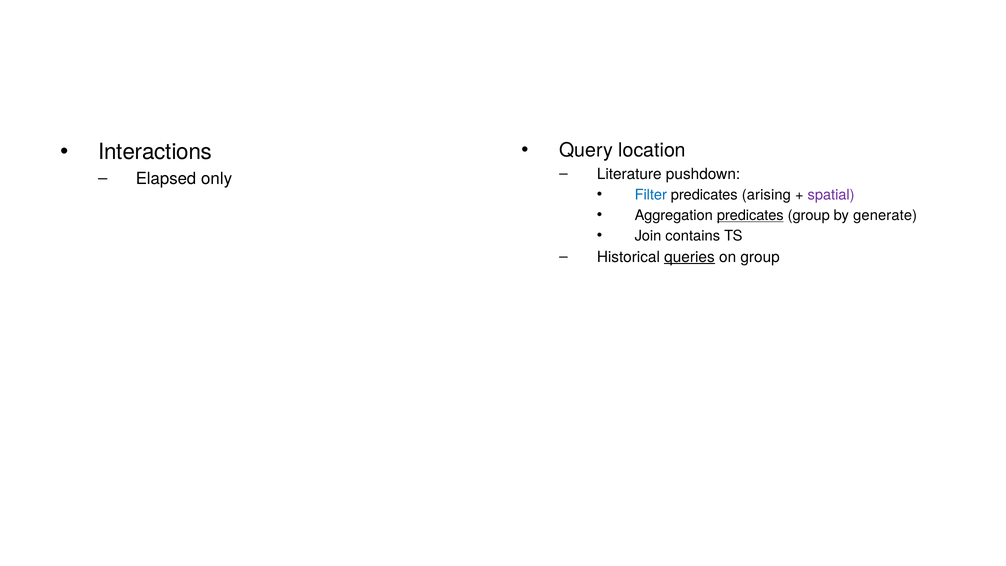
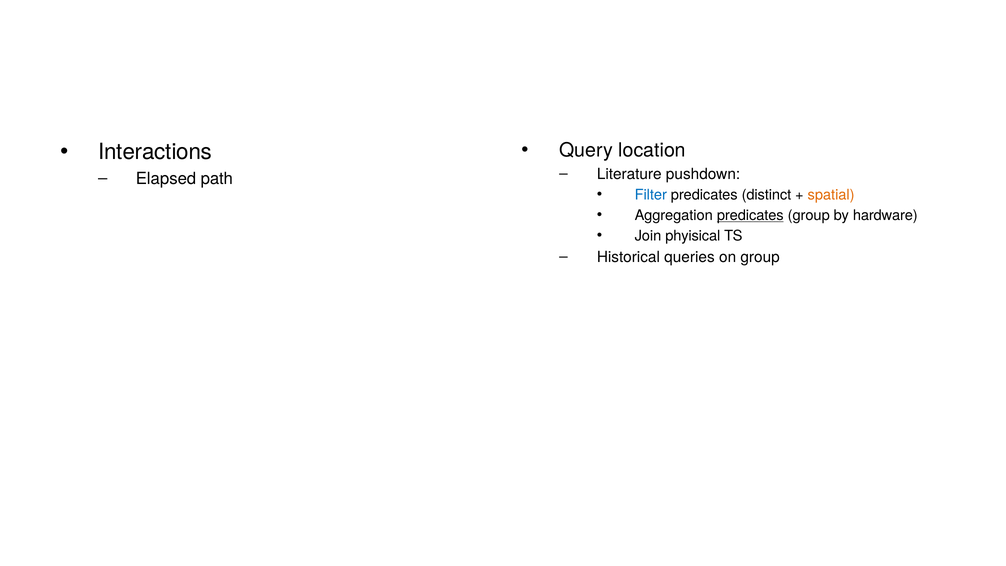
only: only -> path (217, 178)
arising: arising -> distinct (766, 195)
spatial colour: purple -> orange (831, 195)
generate: generate -> hardware (885, 215)
contains: contains -> phyisical (693, 236)
queries underline: present -> none (689, 257)
